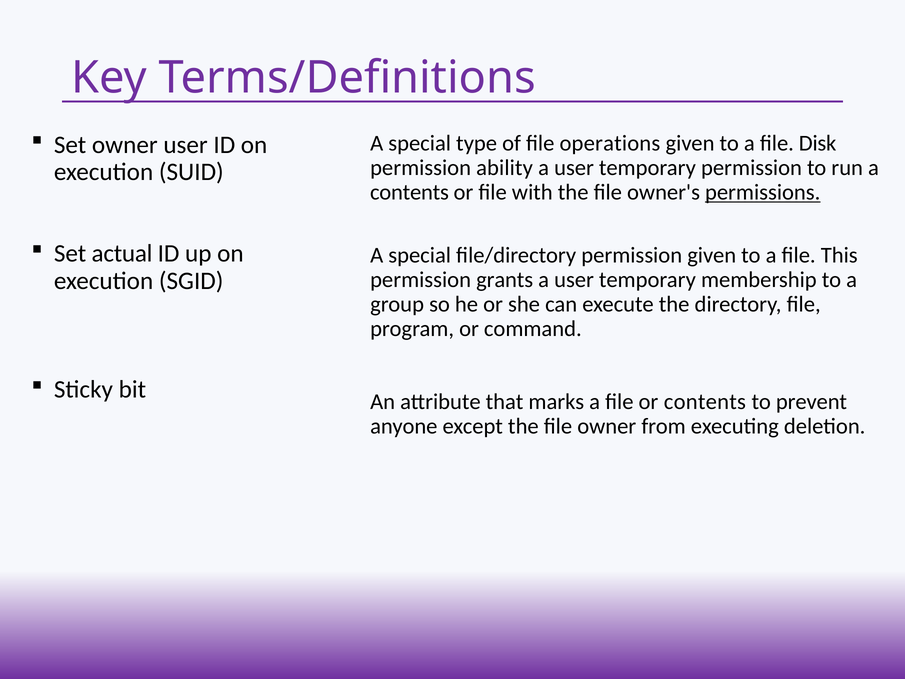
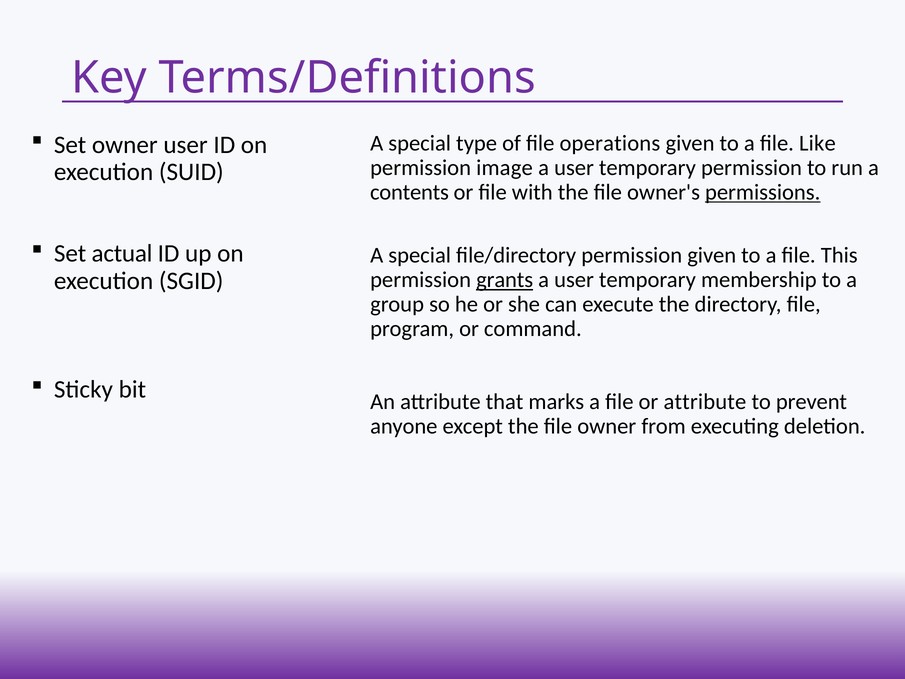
Disk: Disk -> Like (817, 143)
ability: ability -> image (504, 168)
grants underline: none -> present (505, 280)
or contents: contents -> attribute (705, 402)
